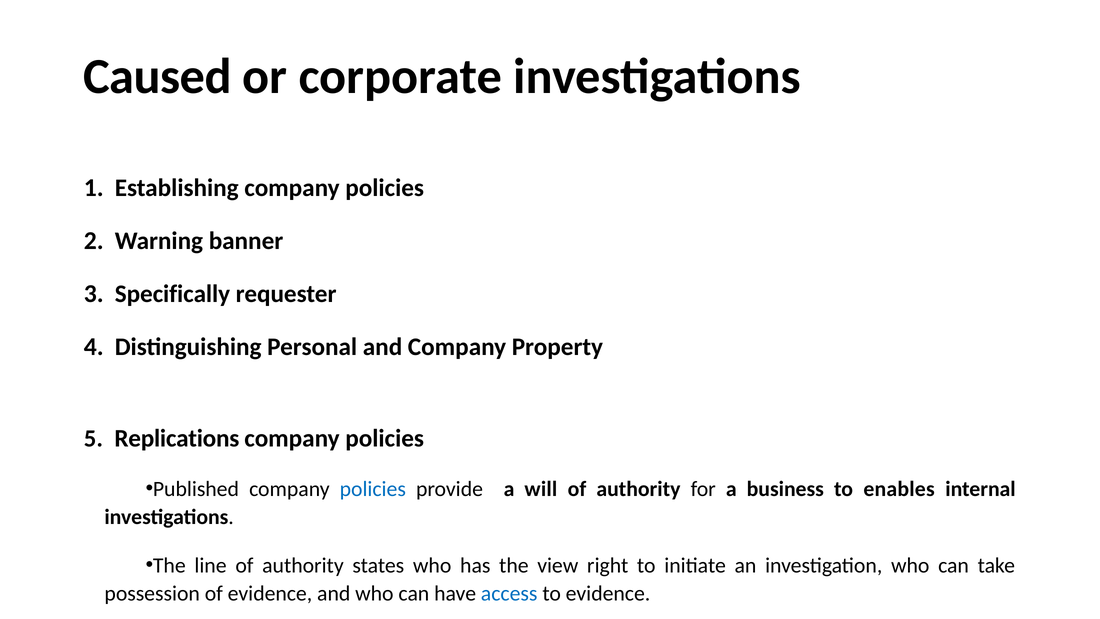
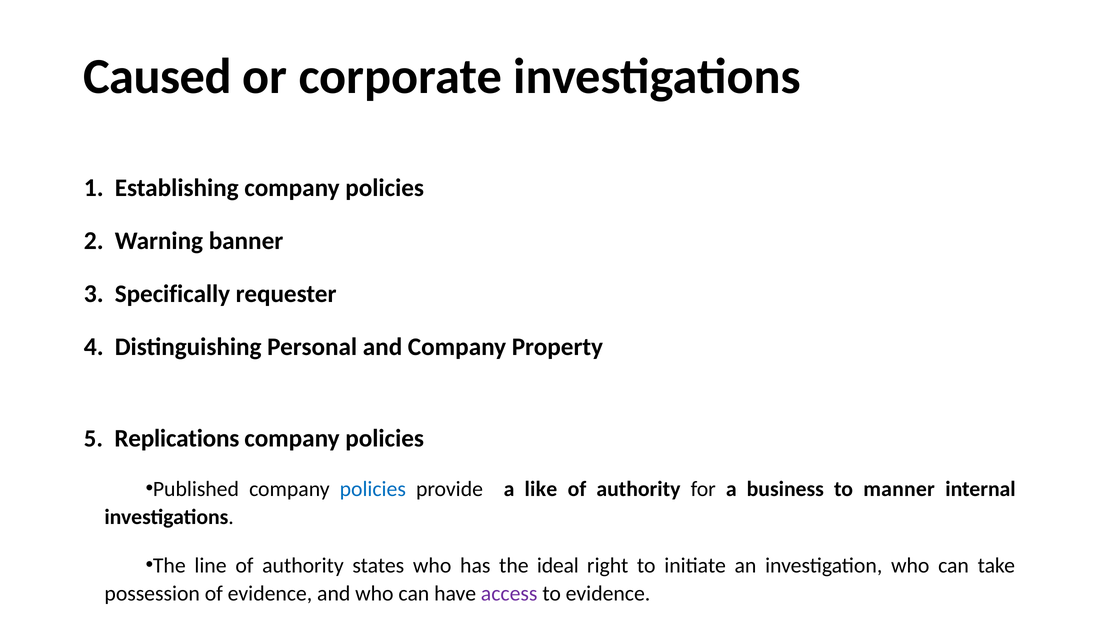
will: will -> like (541, 489)
enables: enables -> manner (899, 489)
view: view -> ideal (558, 565)
access colour: blue -> purple (509, 593)
